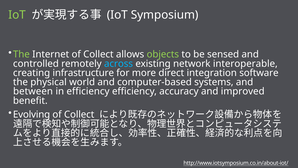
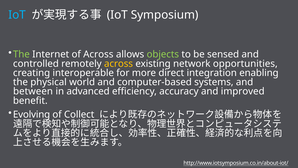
IoT colour: light green -> light blue (17, 15)
Internet of Collect: Collect -> Across (98, 54)
across colour: light blue -> yellow (119, 63)
interoperable: interoperable -> opportunities (245, 63)
infrastructure: infrastructure -> interoperable (83, 73)
software: software -> enabling (259, 73)
in efficiency: efficiency -> advanced (88, 91)
